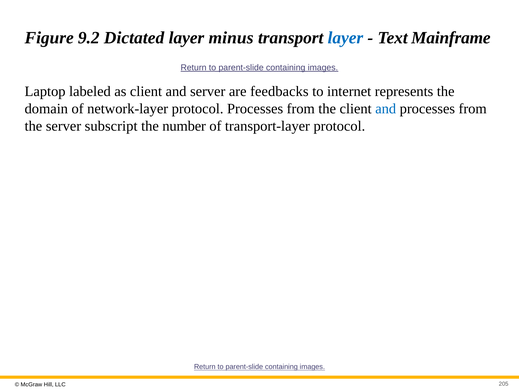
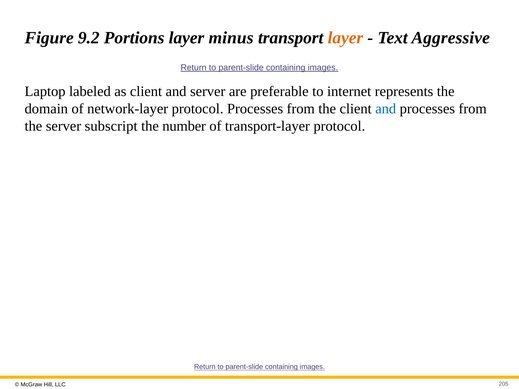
Dictated: Dictated -> Portions (134, 38)
layer colour: blue -> orange (345, 38)
Mainframe: Mainframe -> Aggressive (451, 38)
feedbacks: feedbacks -> preferable (279, 92)
